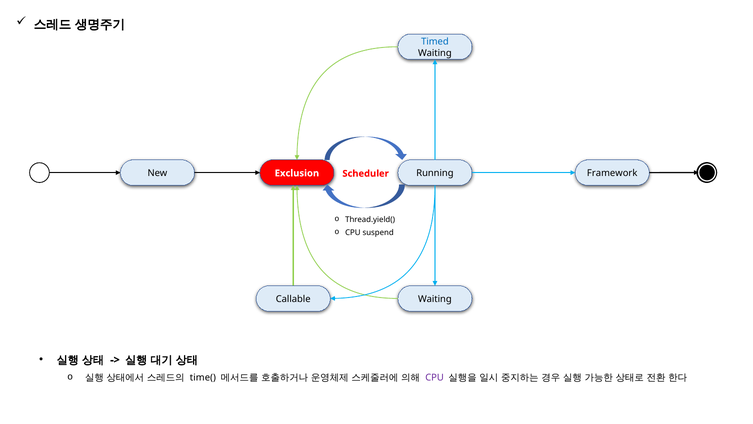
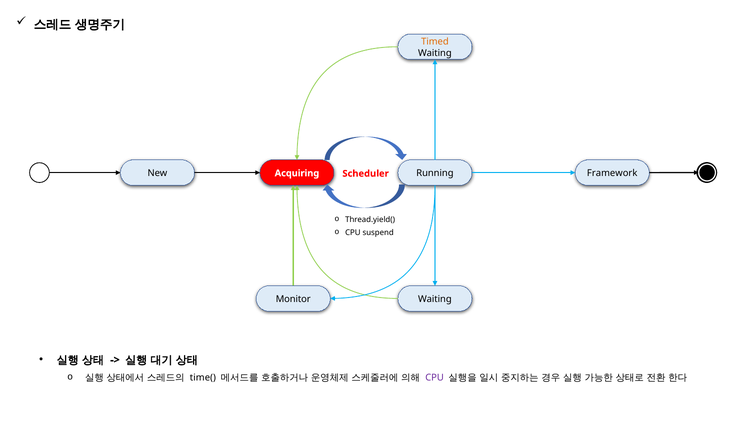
Timed colour: blue -> orange (435, 42)
Exclusion: Exclusion -> Acquiring (297, 173)
Callable: Callable -> Monitor (293, 299)
